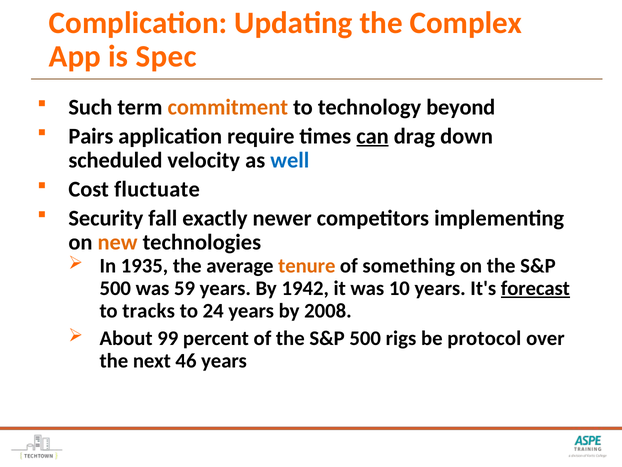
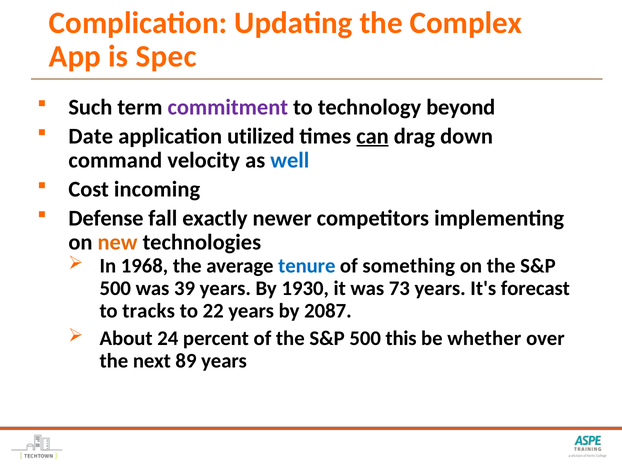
commitment colour: orange -> purple (228, 107)
Pairs: Pairs -> Date (91, 136)
require: require -> utilized (261, 136)
scheduled: scheduled -> command (115, 160)
fluctuate: fluctuate -> incoming (157, 189)
Security: Security -> Defense (106, 218)
1935: 1935 -> 1968 (144, 266)
tenure colour: orange -> blue (307, 266)
59: 59 -> 39 (185, 288)
1942: 1942 -> 1930 (305, 288)
10: 10 -> 73 (399, 288)
forecast underline: present -> none (535, 288)
24: 24 -> 22 (213, 310)
2008: 2008 -> 2087 (328, 310)
99: 99 -> 24 (168, 338)
rigs: rigs -> this (401, 338)
protocol: protocol -> whether (484, 338)
46: 46 -> 89 (186, 360)
